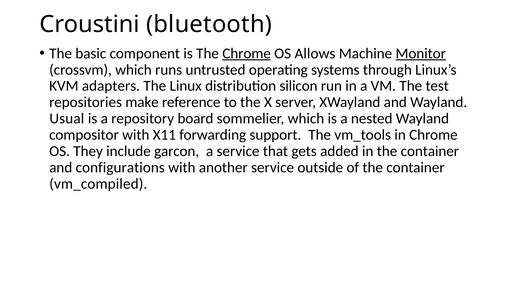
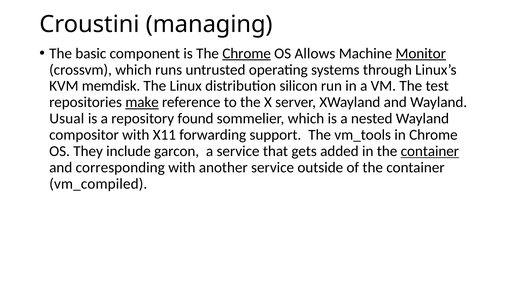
bluetooth: bluetooth -> managing (209, 24)
adapters: adapters -> memdisk (111, 86)
make underline: none -> present (142, 102)
board: board -> found (195, 119)
container underline: none -> present (430, 151)
configurations: configurations -> corresponding (120, 168)
